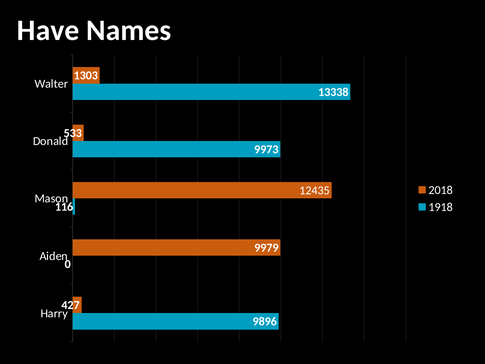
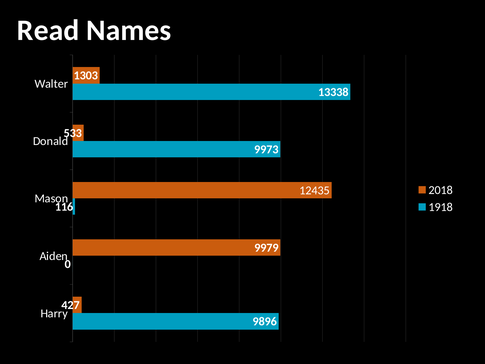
Have: Have -> Read (48, 30)
